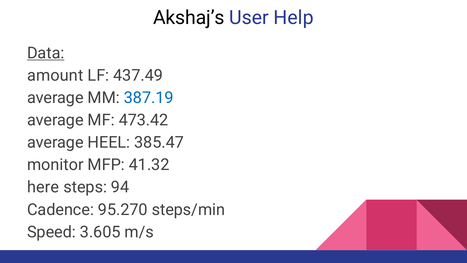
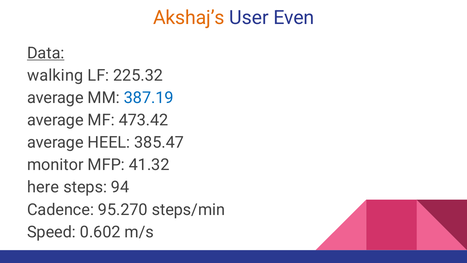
Akshaj’s colour: black -> orange (189, 18)
Help: Help -> Even (294, 18)
amount: amount -> walking (55, 75)
437.49: 437.49 -> 225.32 (138, 75)
3.605: 3.605 -> 0.602 (100, 232)
